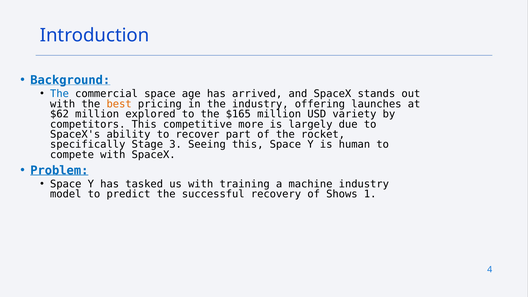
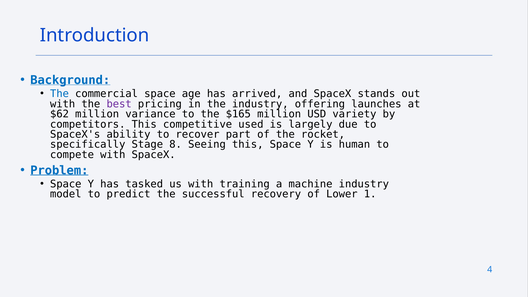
best colour: orange -> purple (119, 104)
explored: explored -> variance (150, 114)
more: more -> used (251, 124)
3: 3 -> 8 (176, 145)
Shows: Shows -> Lower (342, 194)
